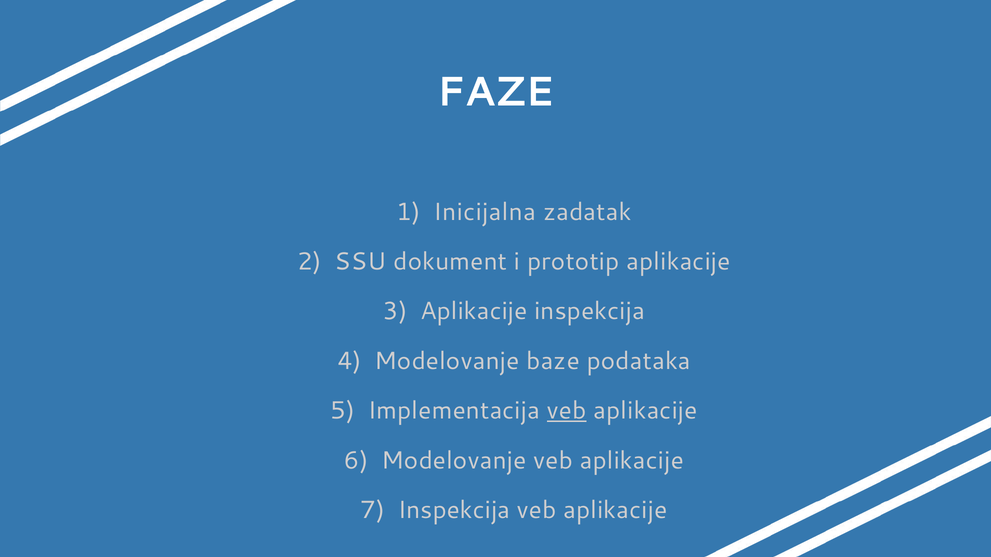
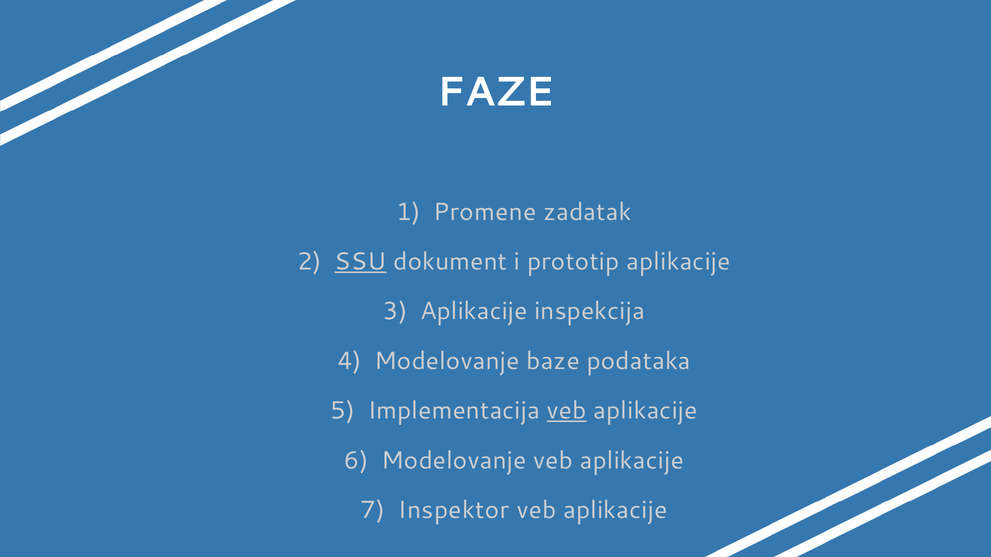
Inicijalna: Inicijalna -> Promene (485, 212)
SSU underline: none -> present (360, 262)
Inspekcija: Inspekcija -> Inspektor (454, 511)
